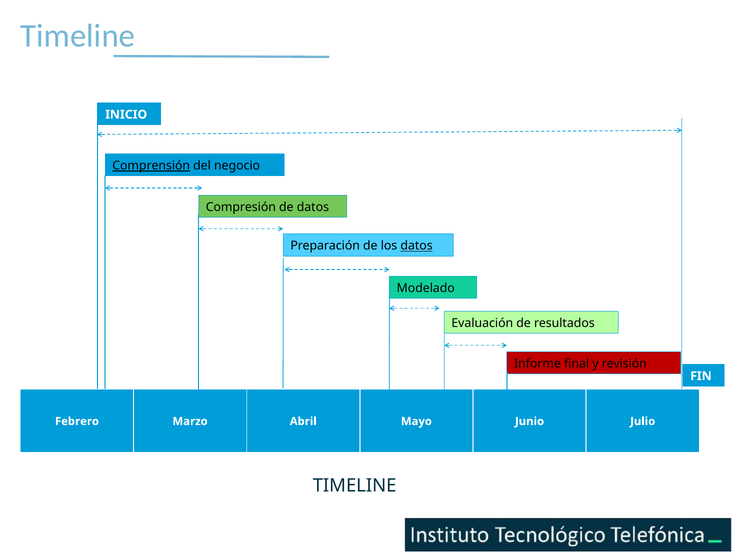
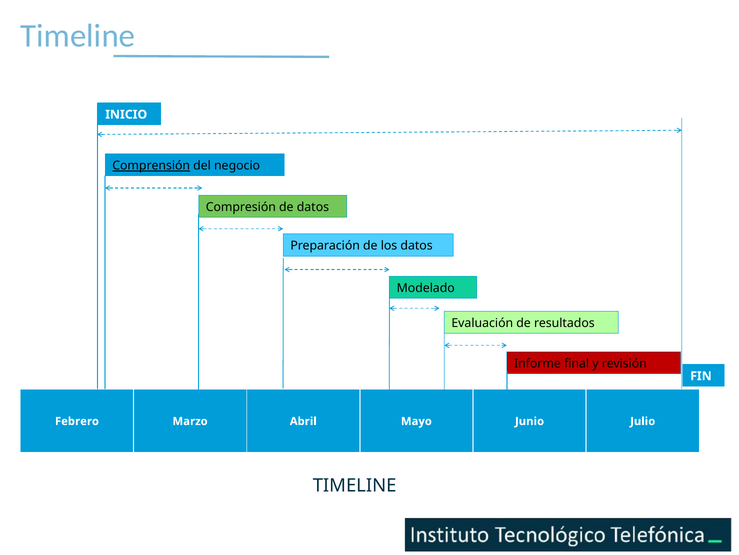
datos underline: present -> none (417, 246)
